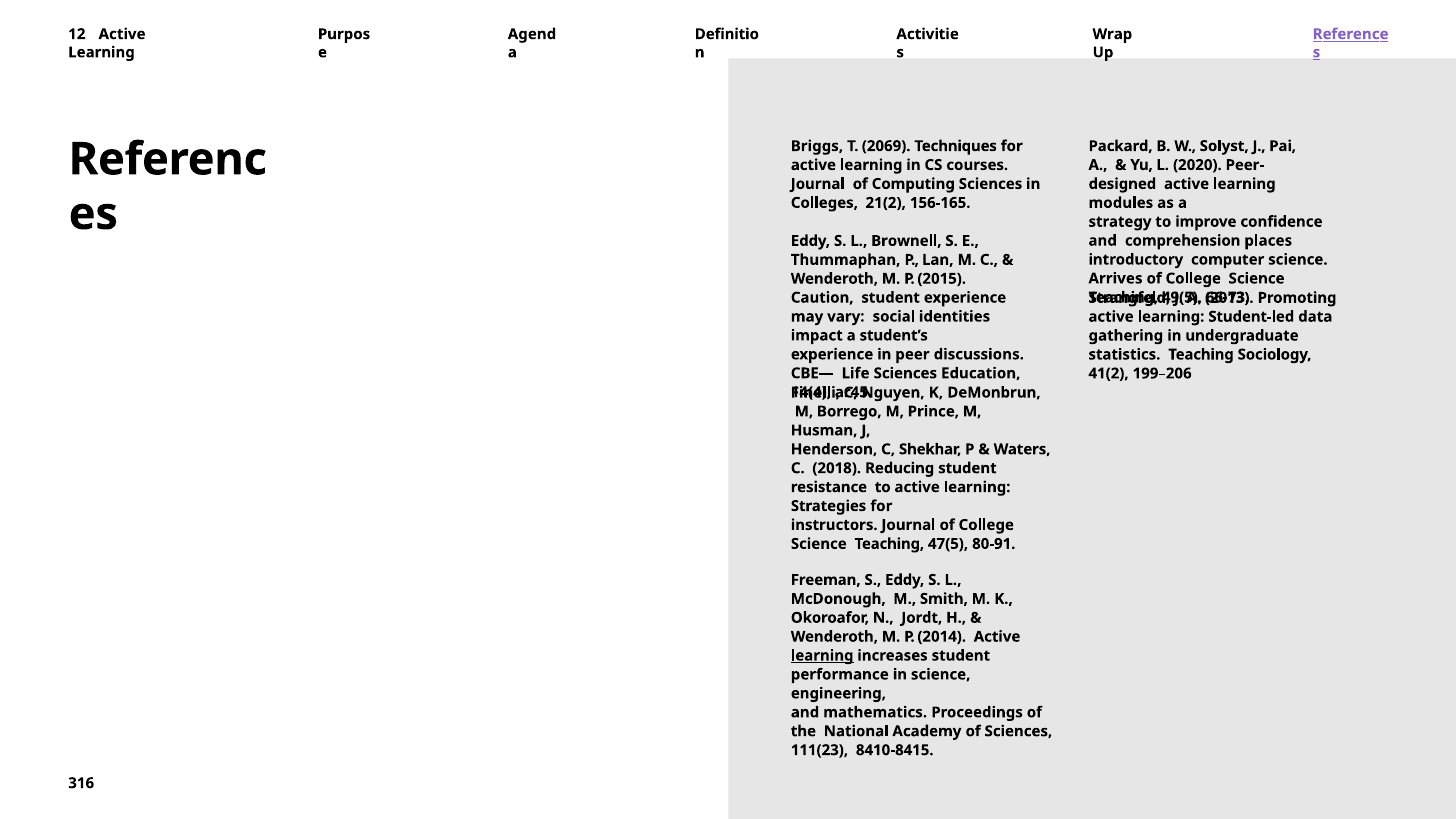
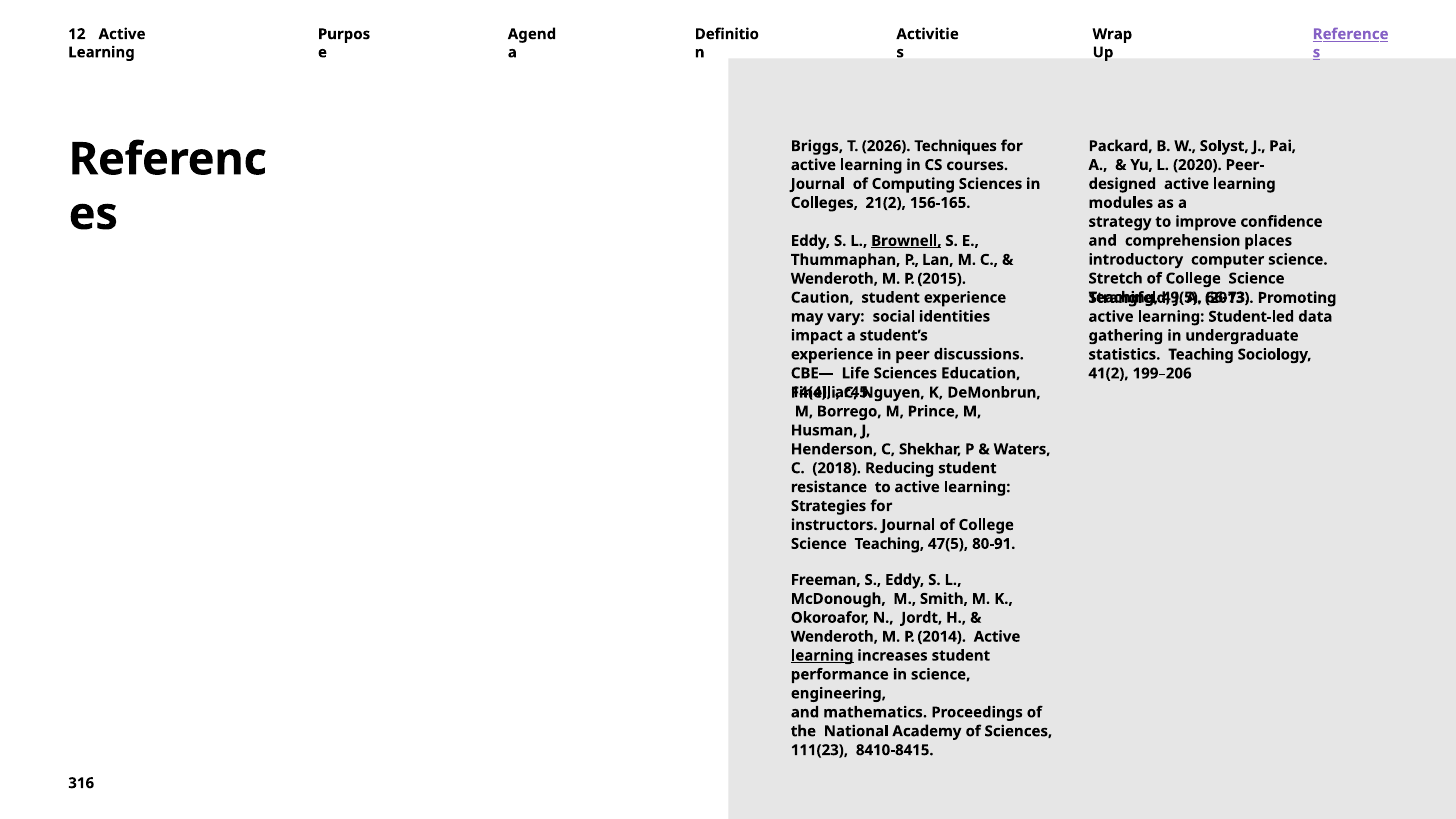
2069: 2069 -> 2026 (886, 146)
Brownell underline: none -> present (906, 241)
Arrives: Arrives -> Stretch (1116, 278)
